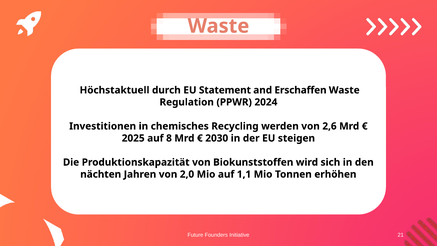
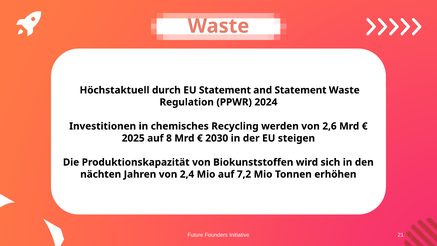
and Erschaffen: Erschaffen -> Statement (301, 90)
2,0: 2,0 -> 2,4 (187, 174)
1,1: 1,1 -> 7,2 (244, 174)
